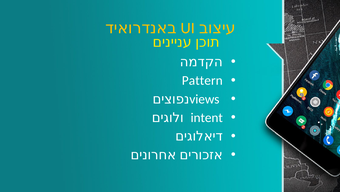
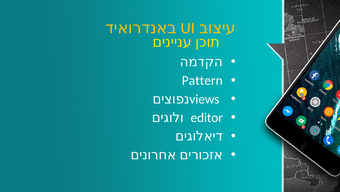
intent: intent -> editor (207, 117)
